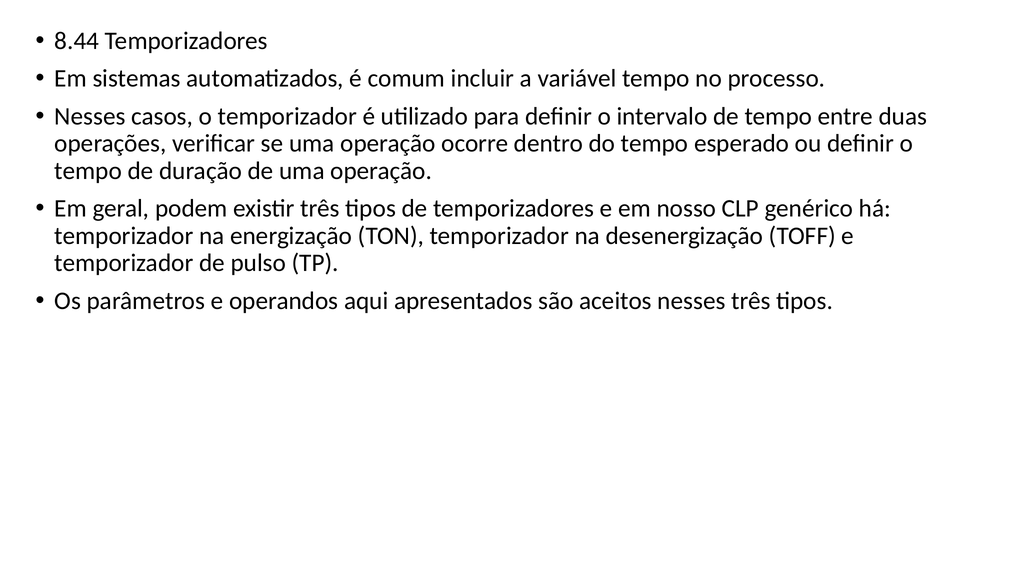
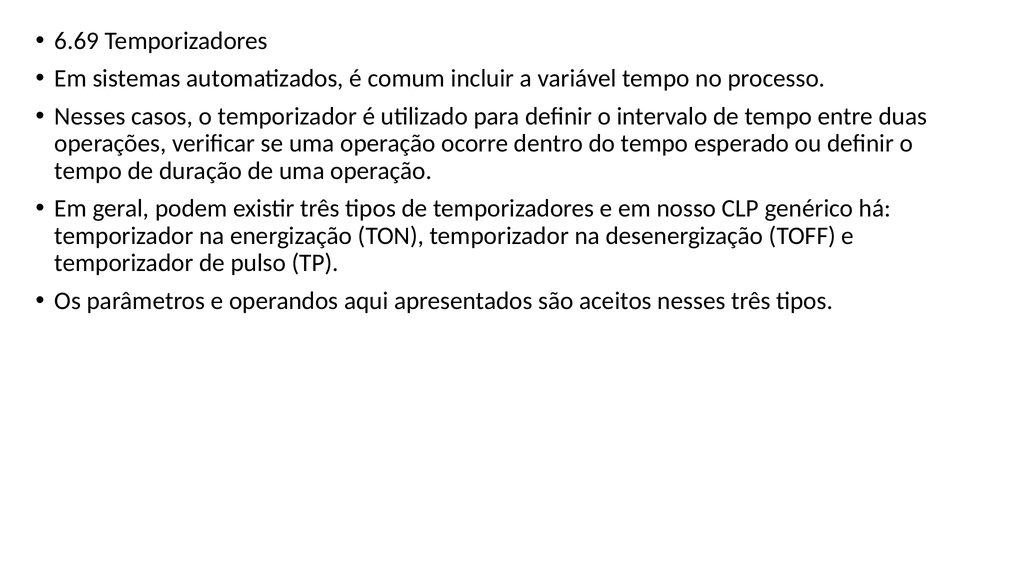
8.44: 8.44 -> 6.69 (77, 41)
